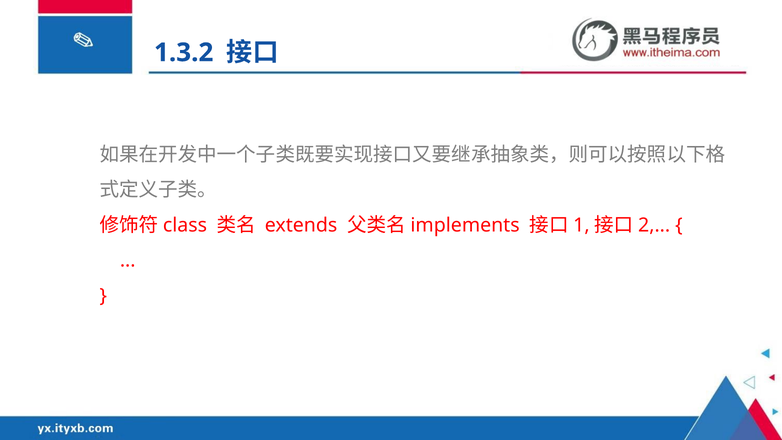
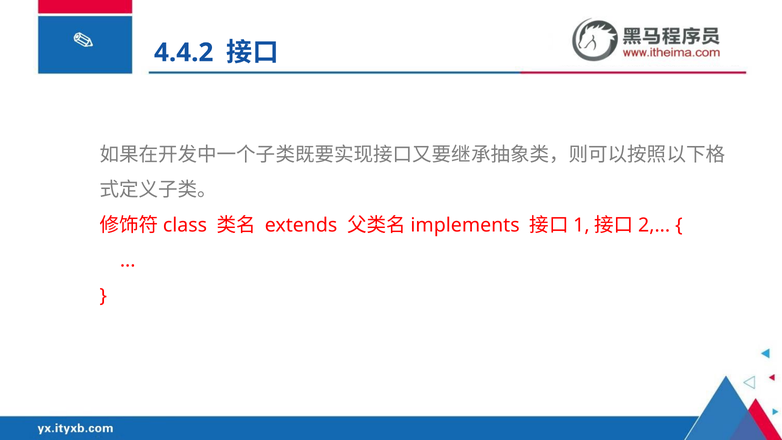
1.3.2: 1.3.2 -> 4.4.2 (184, 53)
